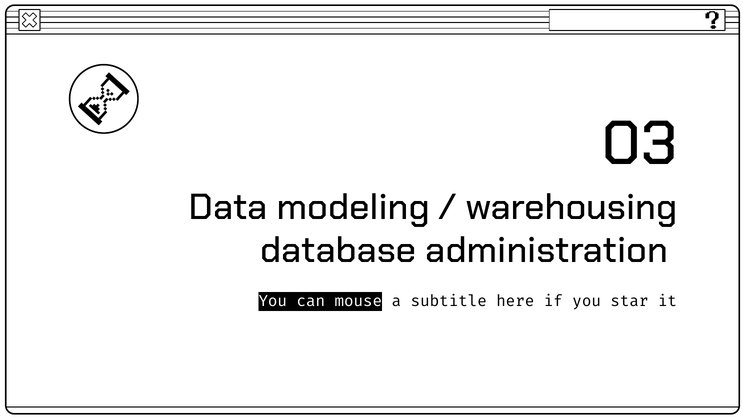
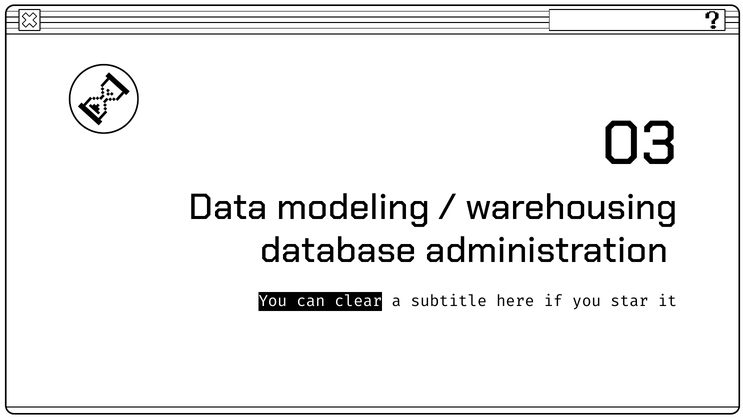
mouse: mouse -> clear (358, 301)
